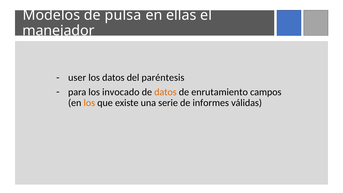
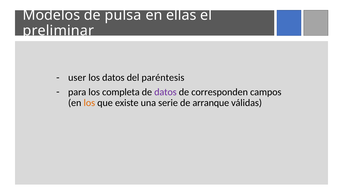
manejador: manejador -> preliminar (58, 31)
invocado: invocado -> completa (121, 92)
datos colour: orange -> purple (165, 92)
enrutamiento: enrutamiento -> corresponden (220, 92)
informes: informes -> arranque (211, 103)
